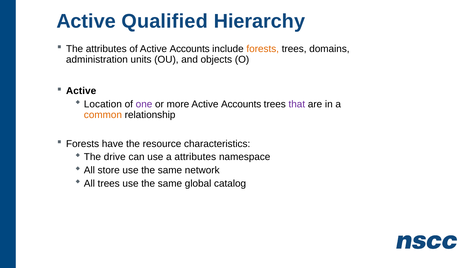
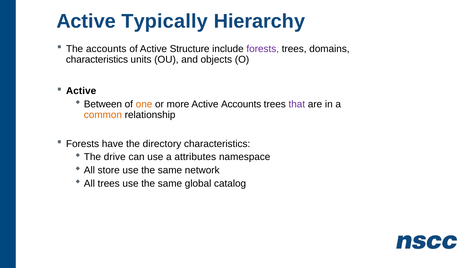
Qualified: Qualified -> Typically (165, 21)
The attributes: attributes -> accounts (106, 49)
of Active Accounts: Accounts -> Structure (190, 49)
forests colour: orange -> purple (263, 49)
administration: administration -> characteristics (97, 59)
Location: Location -> Between (103, 104)
one colour: purple -> orange (144, 104)
resource: resource -> directory (162, 144)
